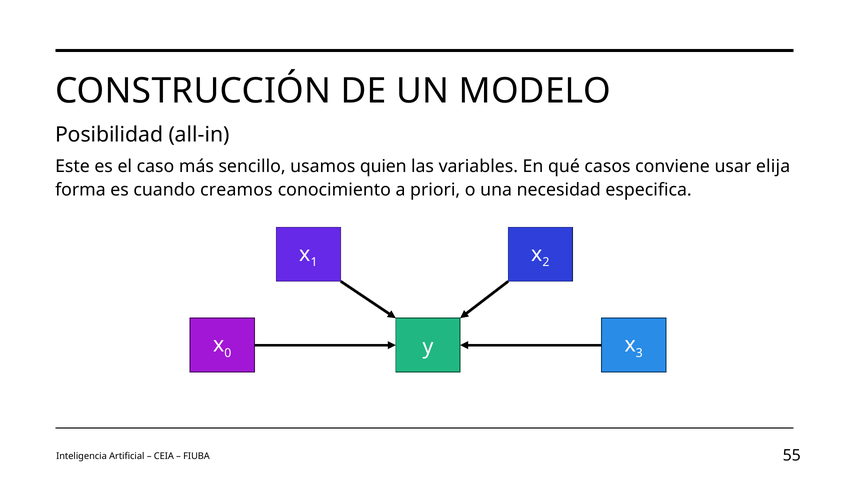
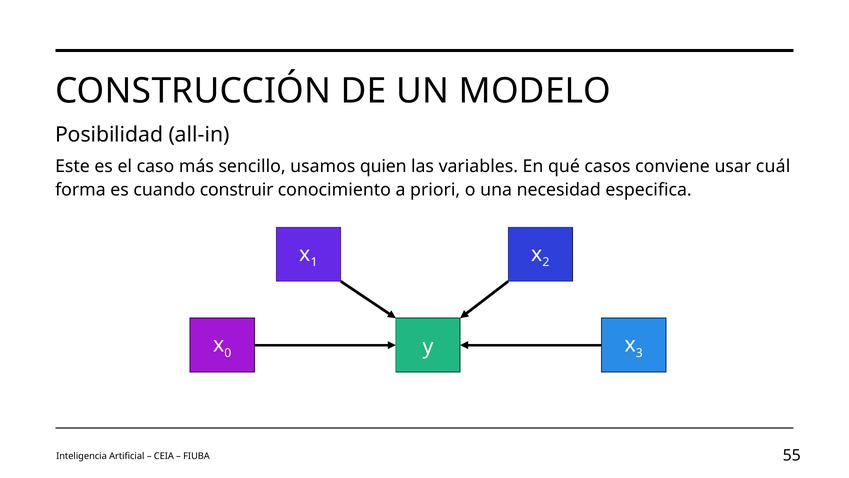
elija: elija -> cuál (773, 166)
creamos: creamos -> construir (237, 190)
